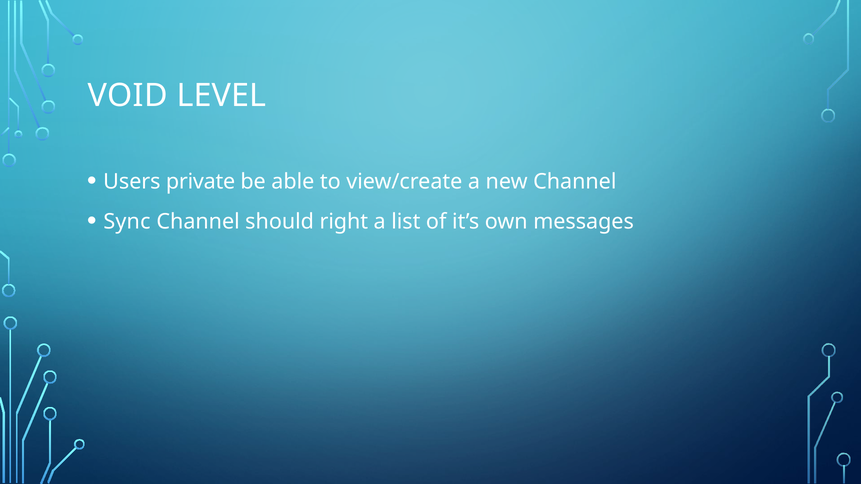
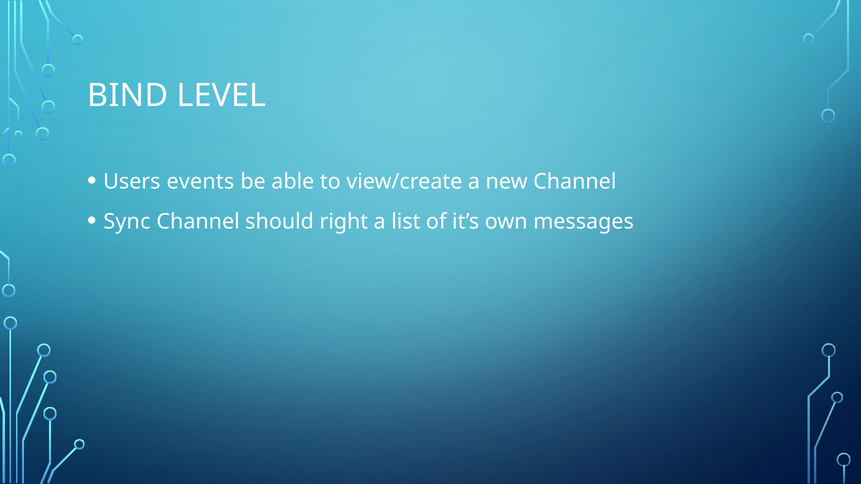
VOID: VOID -> BIND (128, 96)
private: private -> events (200, 182)
